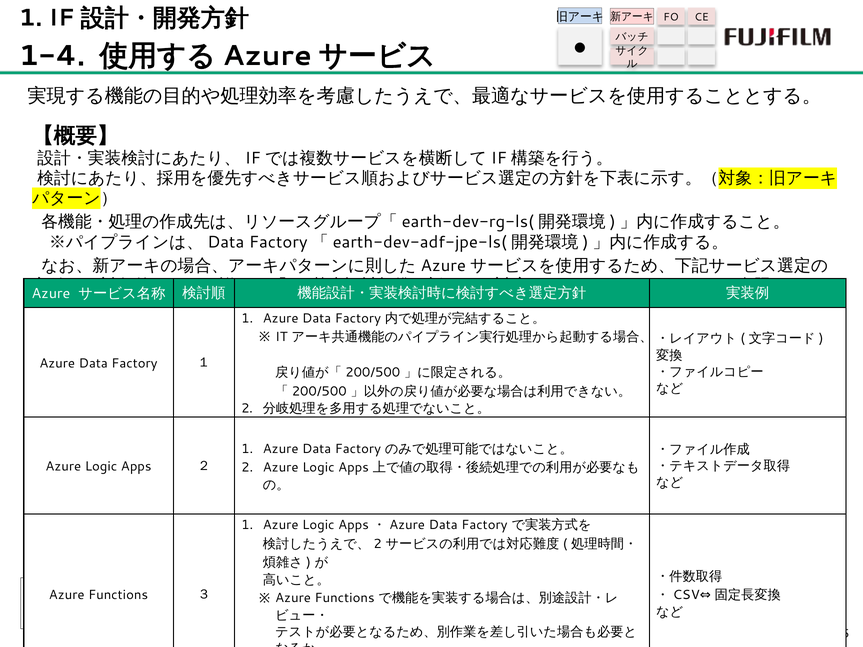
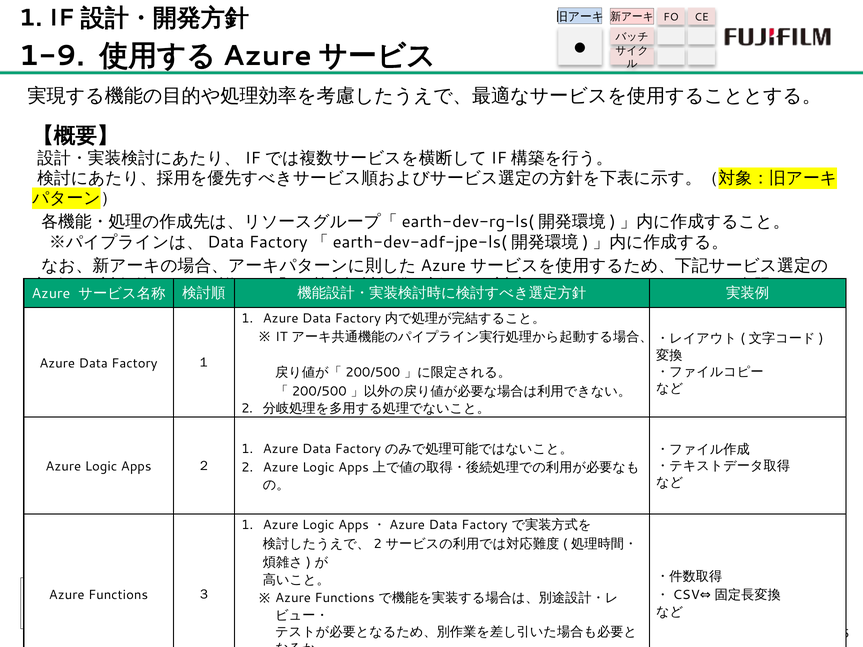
1-4: 1-4 -> 1-9 (52, 56)
